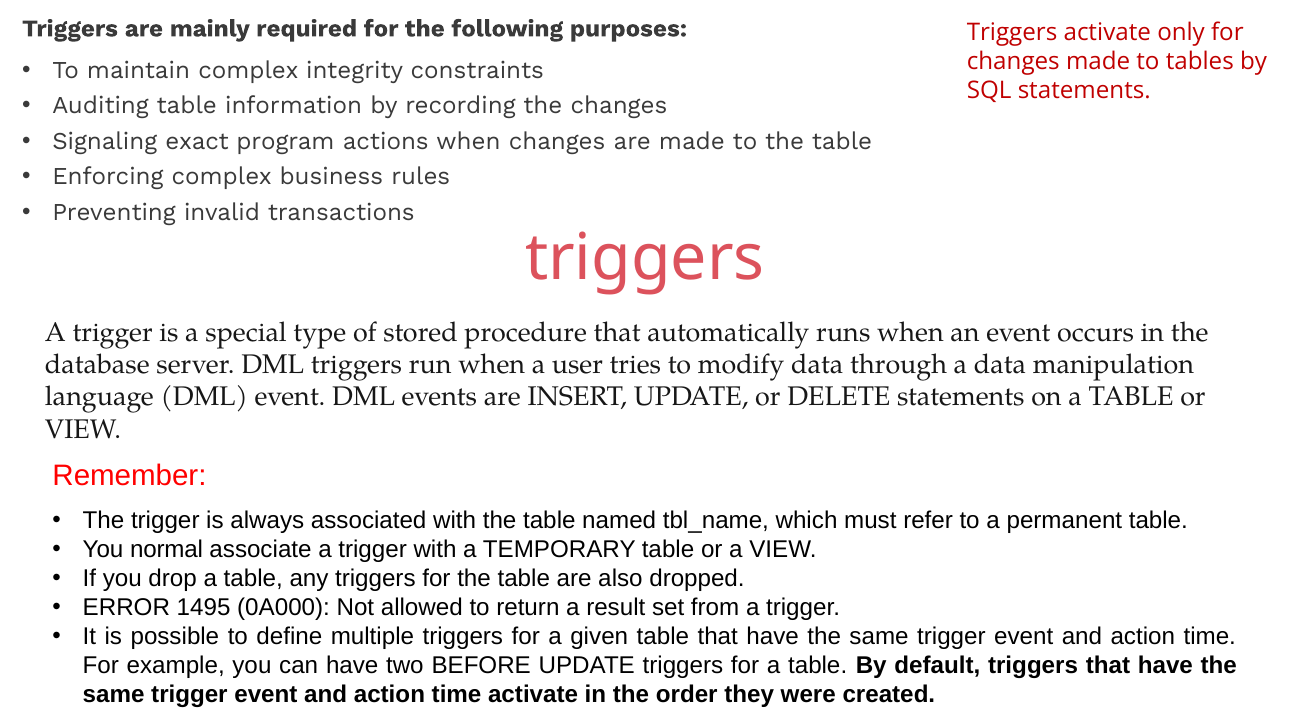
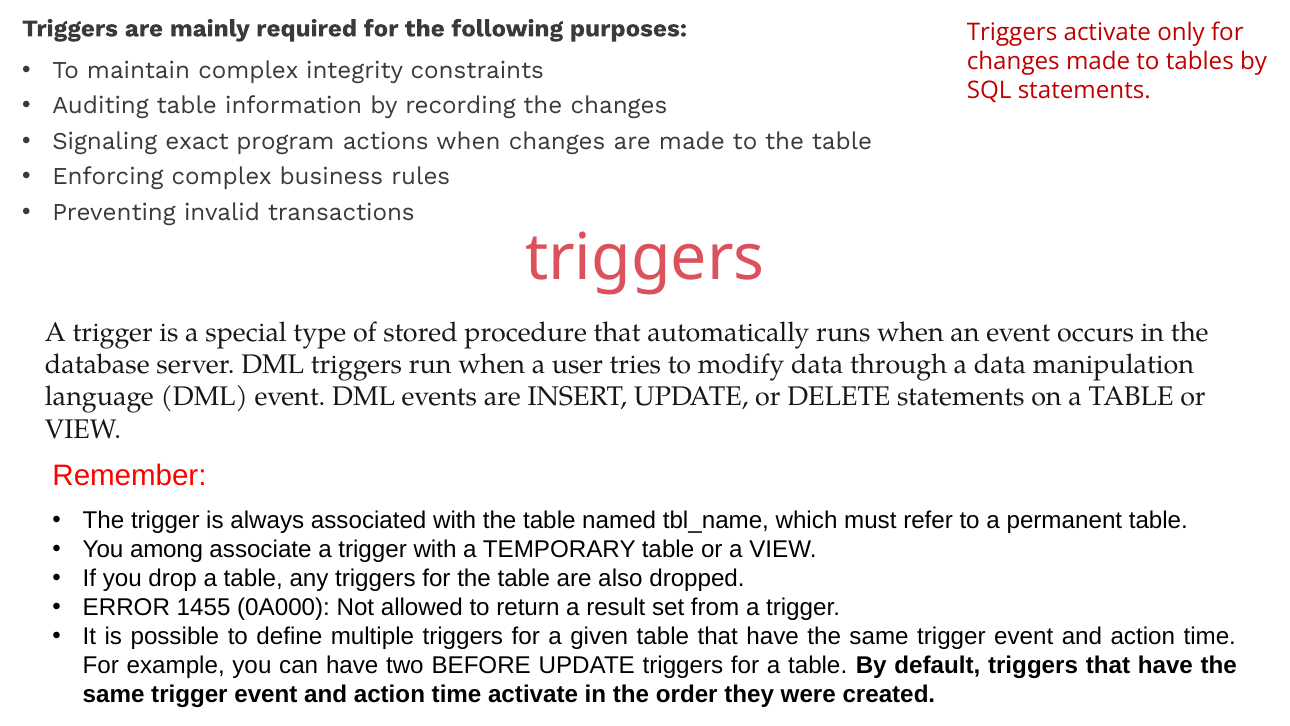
normal: normal -> among (167, 549)
1495: 1495 -> 1455 (204, 607)
